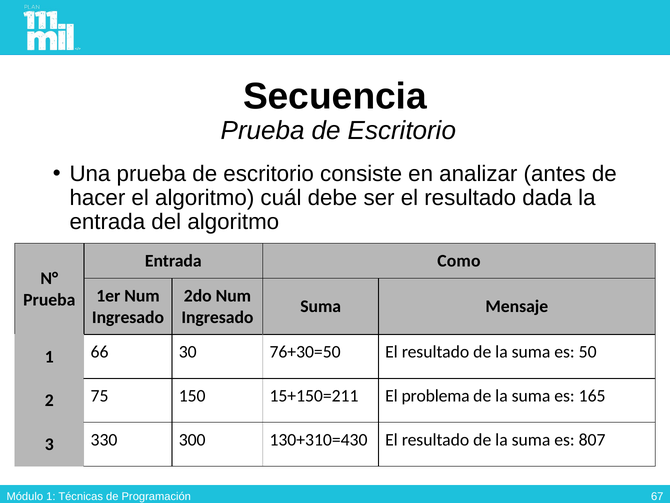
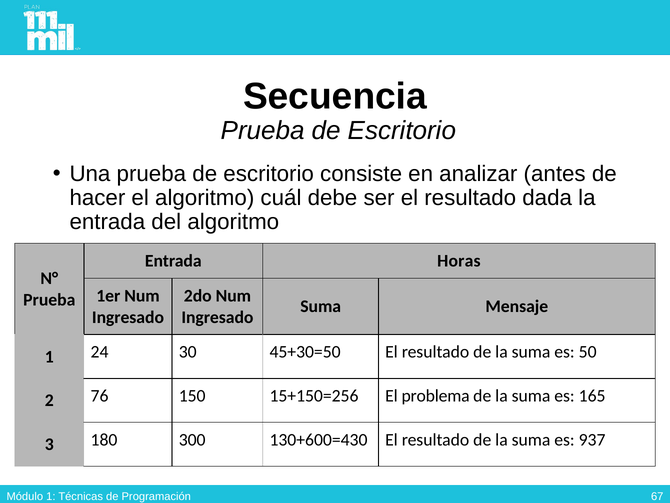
Como: Como -> Horas (459, 261)
66: 66 -> 24 (100, 352)
76+30=50: 76+30=50 -> 45+30=50 (305, 352)
75: 75 -> 76 (100, 396)
15+150=211: 15+150=211 -> 15+150=256 (314, 396)
330: 330 -> 180 (104, 440)
130+310=430: 130+310=430 -> 130+600=430 (318, 440)
807: 807 -> 937 (592, 440)
